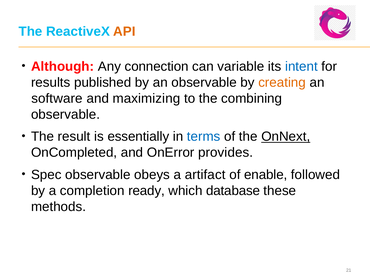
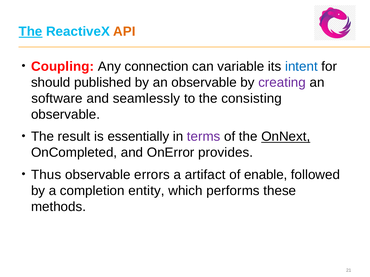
The underline: none -> present (31, 32)
Although: Although -> Coupling (63, 67)
results: results -> should (51, 83)
creating colour: orange -> purple (282, 83)
maximizing: maximizing -> seamlessly (146, 99)
combining: combining -> consisting (252, 99)
terms colour: blue -> purple (204, 137)
Spec: Spec -> Thus (46, 175)
obeys: obeys -> errors (152, 175)
ready: ready -> entity (146, 191)
database: database -> performs (233, 191)
